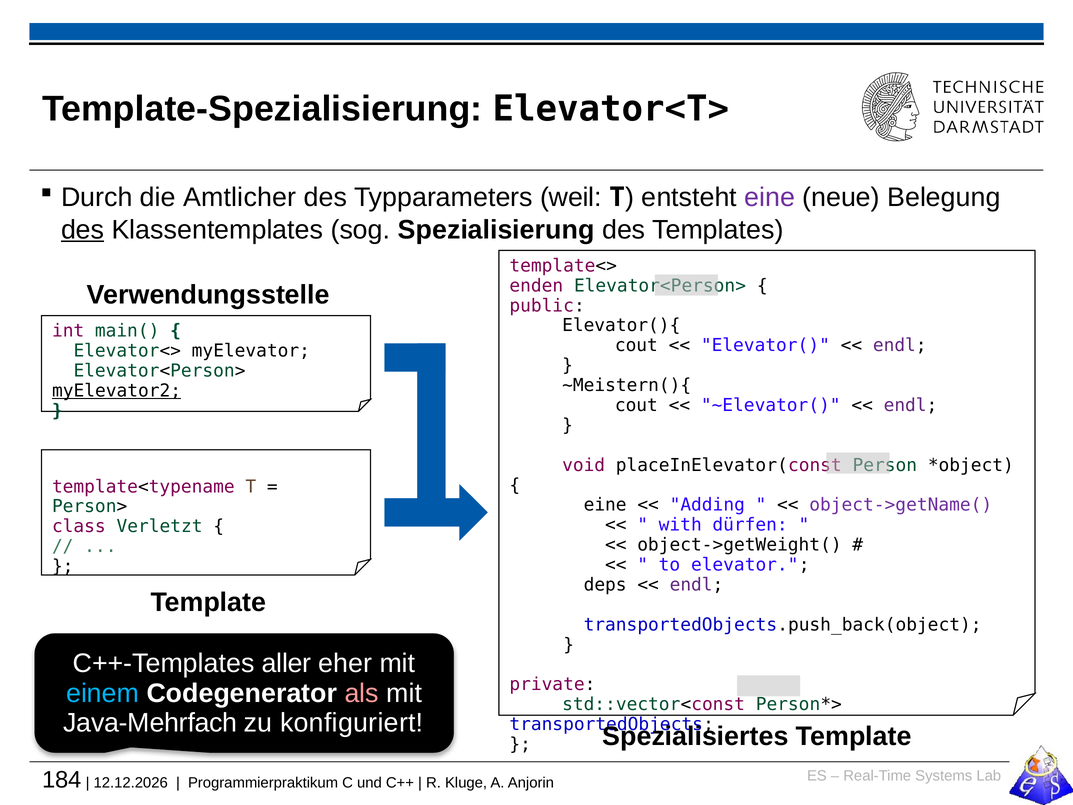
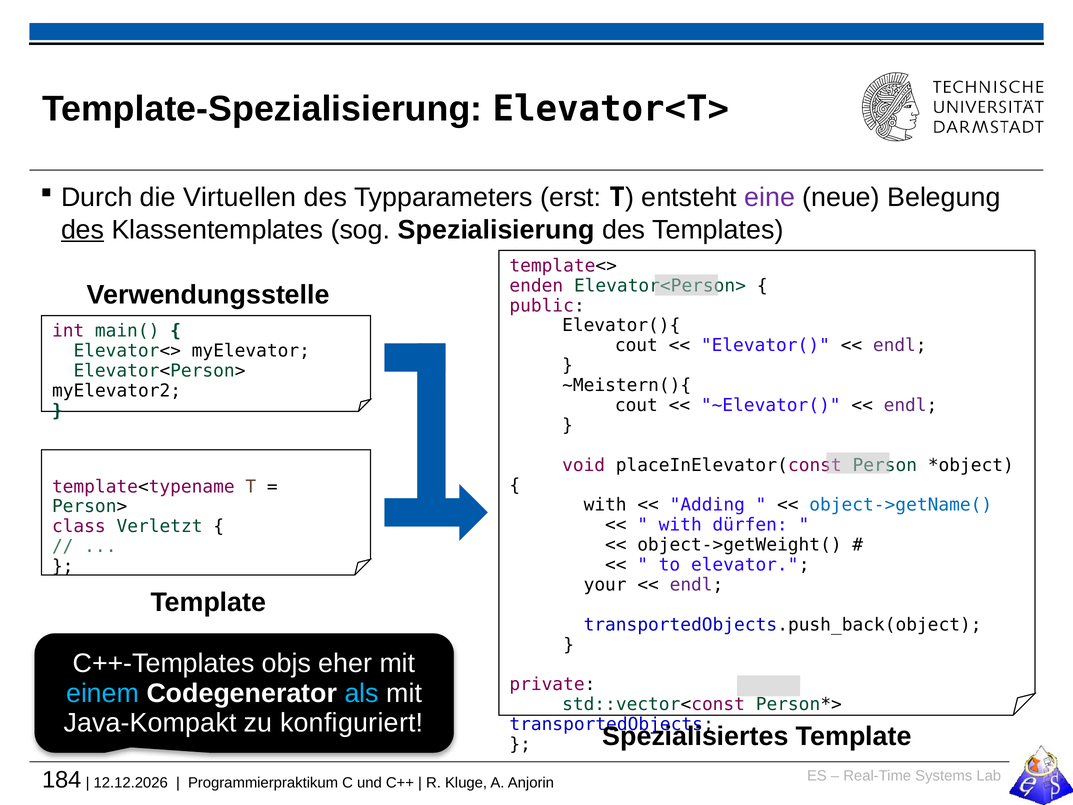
Amtlicher: Amtlicher -> Virtuellen (240, 198)
weil: weil -> erst (571, 198)
myElevator2 underline: present -> none (117, 391)
eine: eine -> with (605, 505)
object->getName( colour: purple -> blue (901, 505)
deps: deps -> your (605, 585)
aller: aller -> objs (286, 663)
als colour: pink -> light blue (362, 693)
Java-Mehrfach: Java-Mehrfach -> Java-Kompakt (150, 723)
